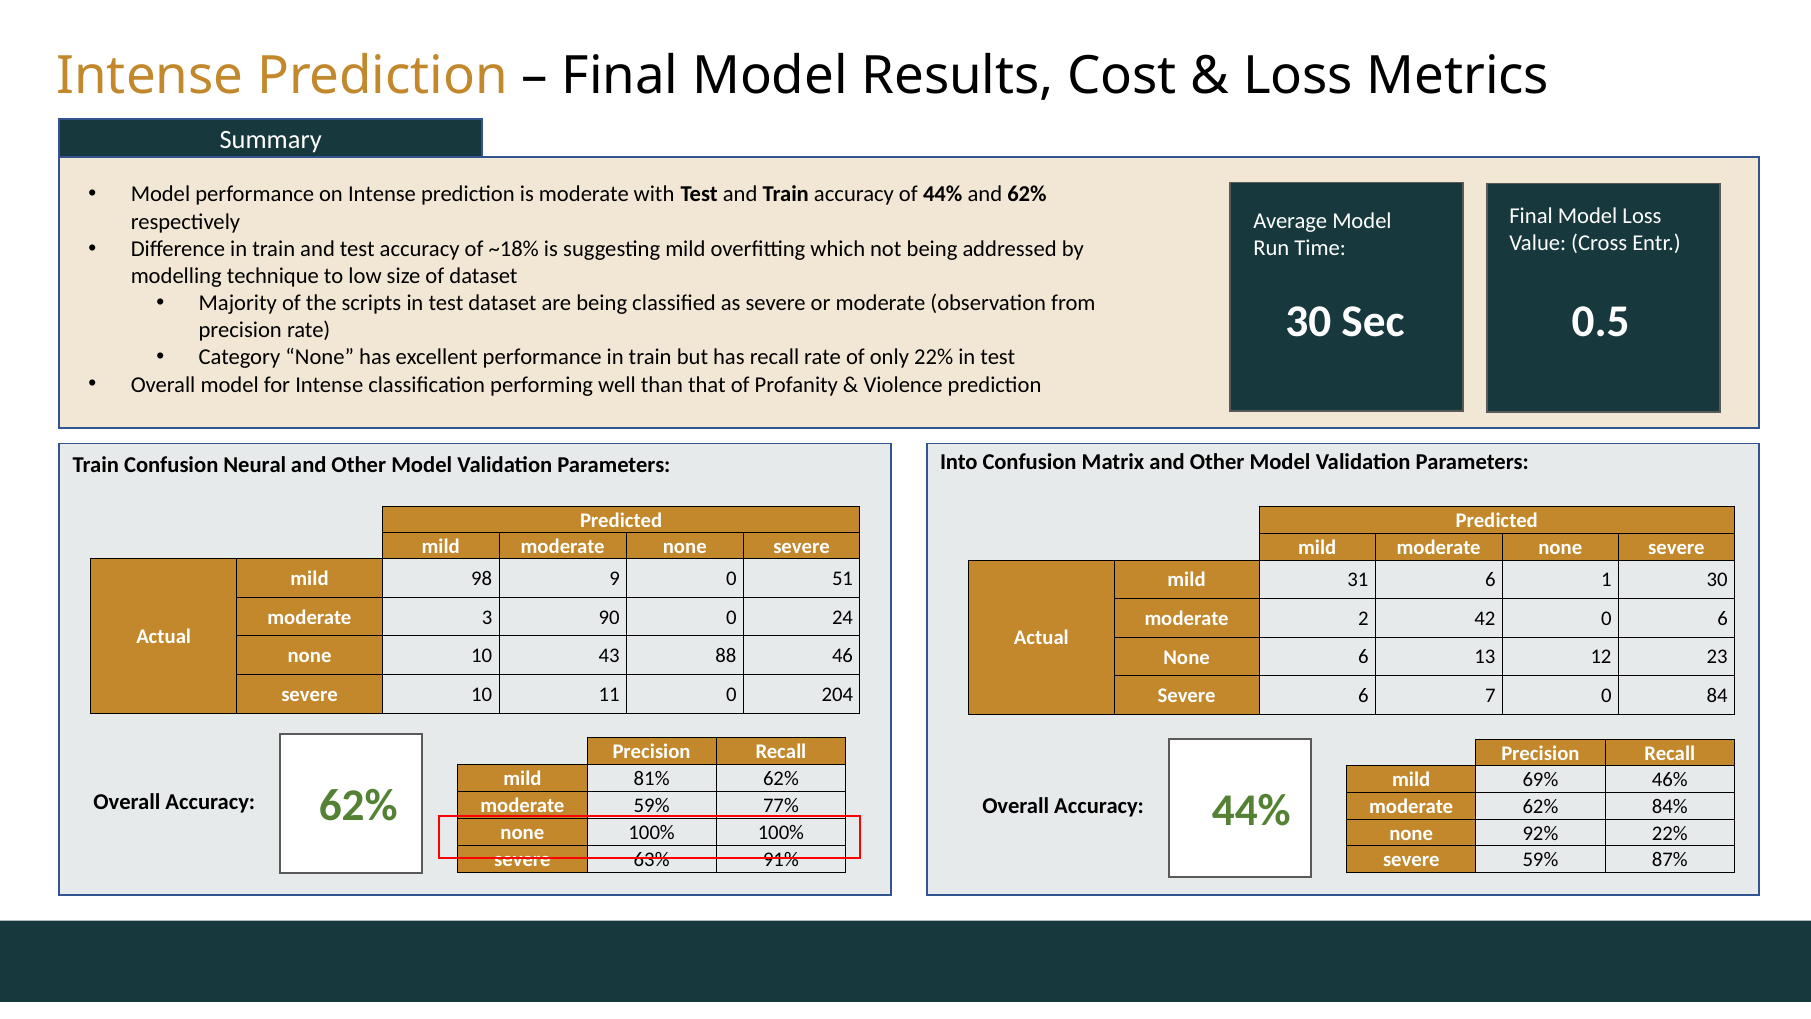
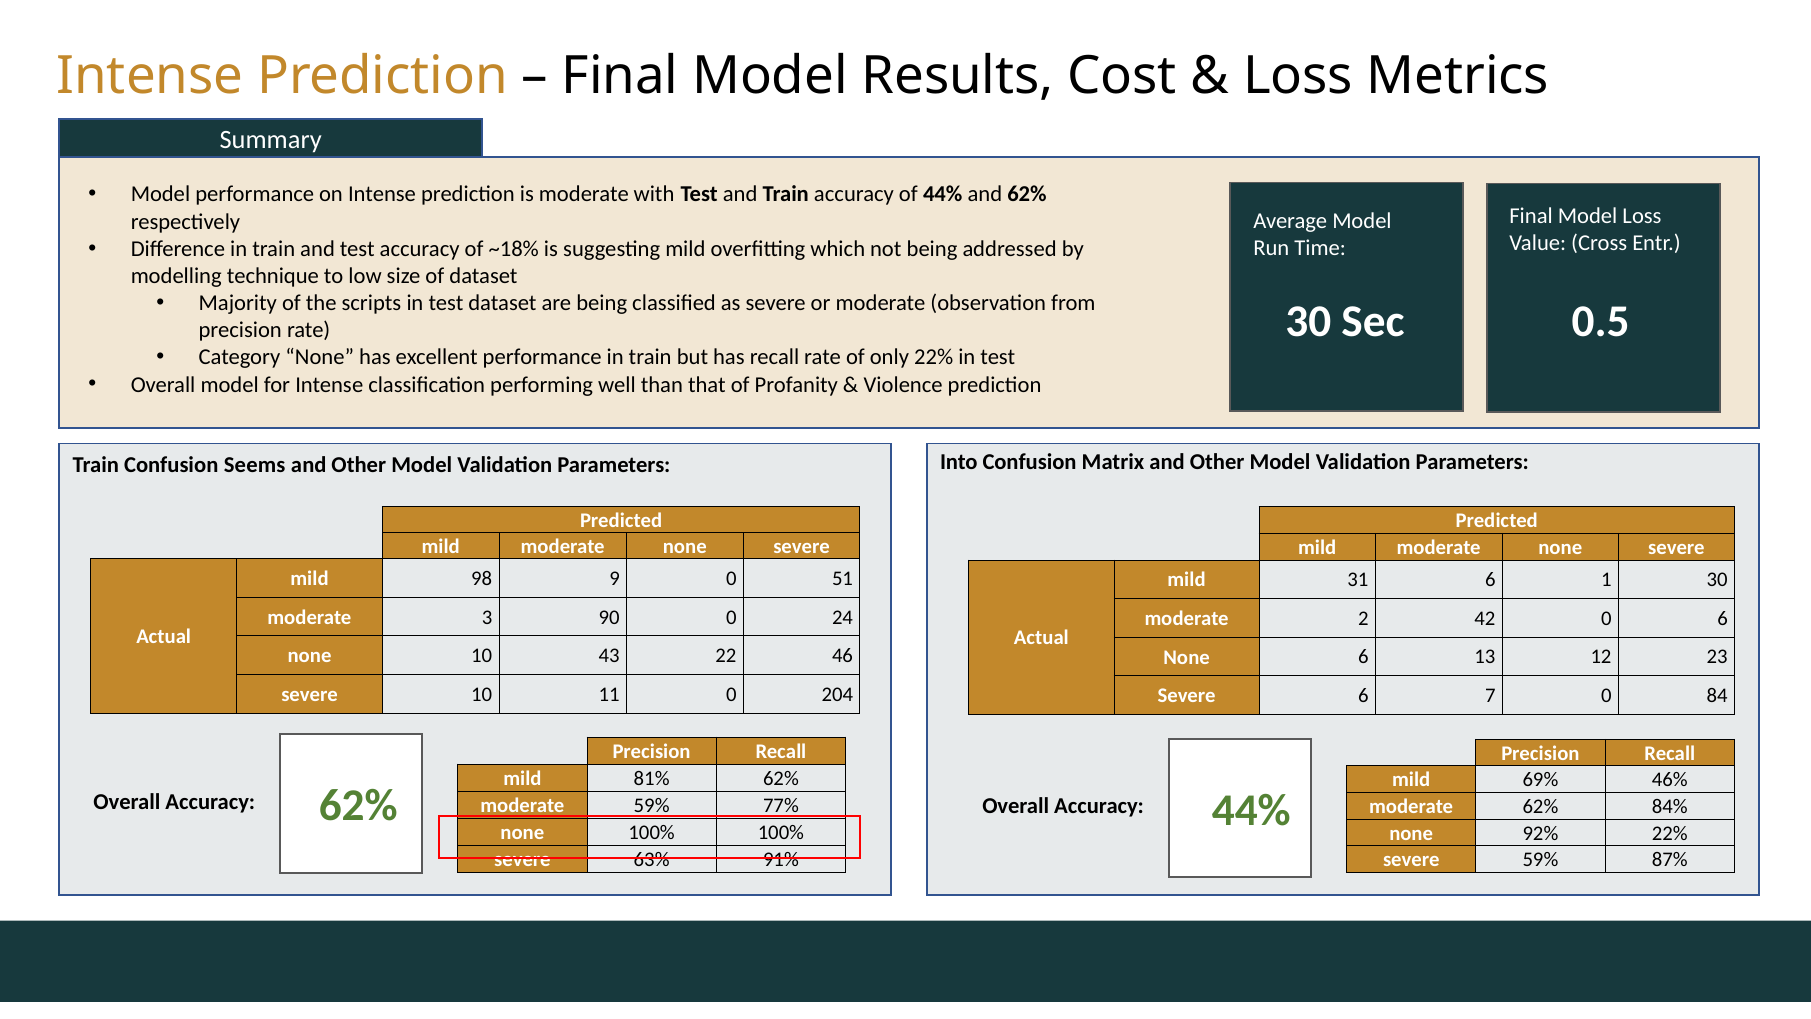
Neural: Neural -> Seems (255, 465)
88: 88 -> 22 (726, 656)
